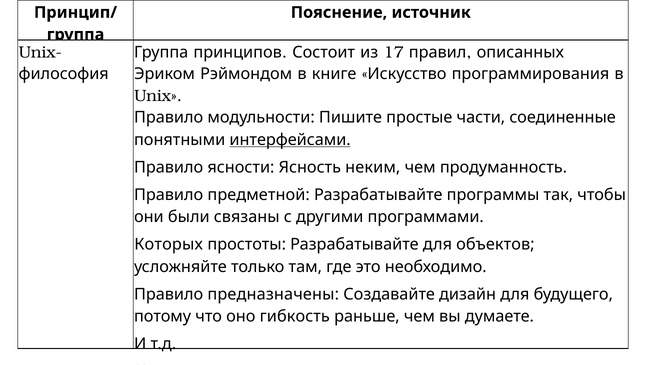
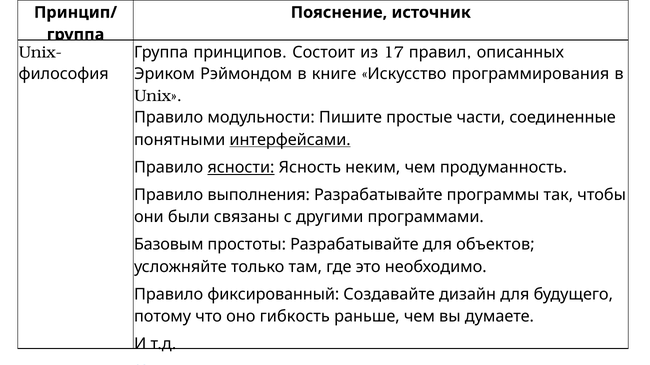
ясности underline: none -> present (241, 168)
предметной: предметной -> выполнения (259, 195)
Которых: Которых -> Базовым (169, 245)
предназначены: предназначены -> фиксированный (273, 295)
